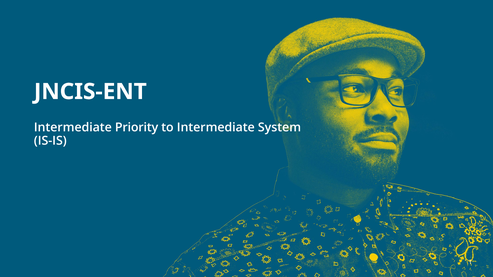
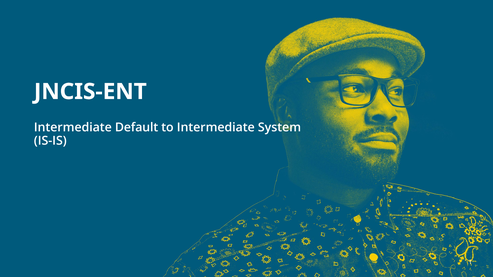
Priority: Priority -> Default (137, 128)
